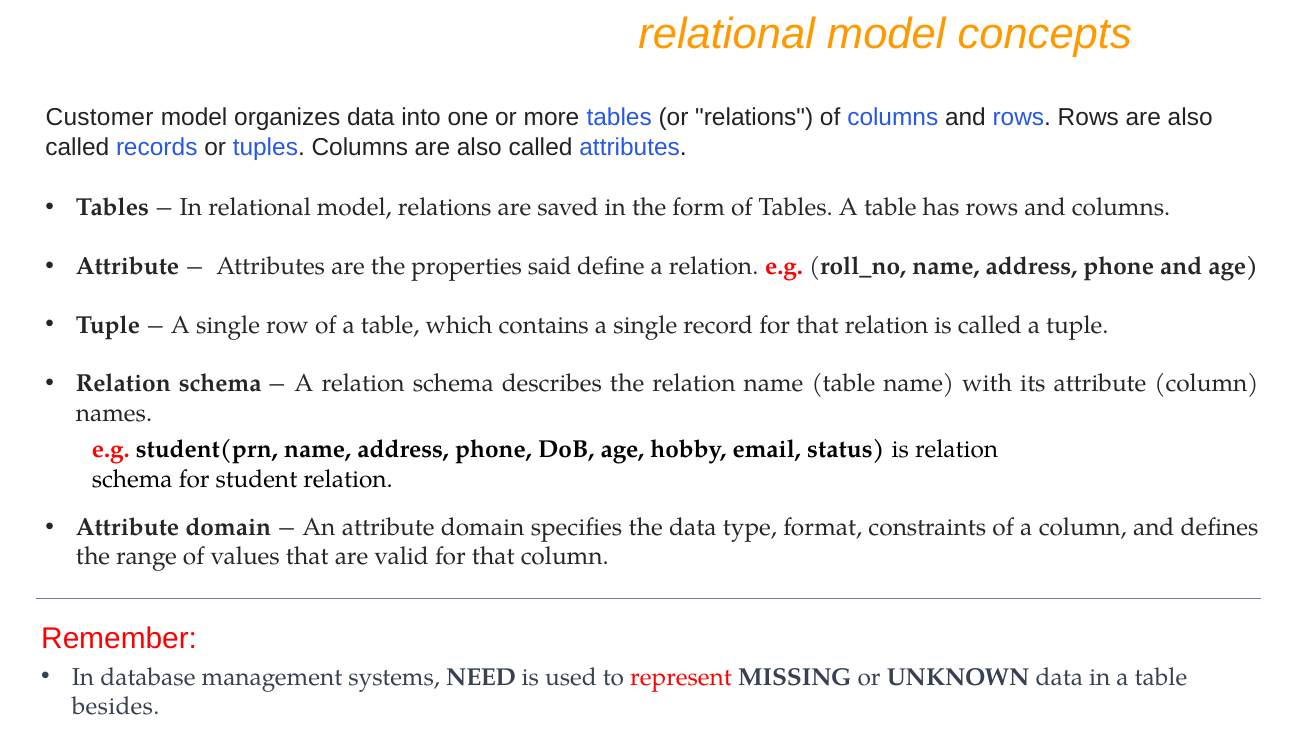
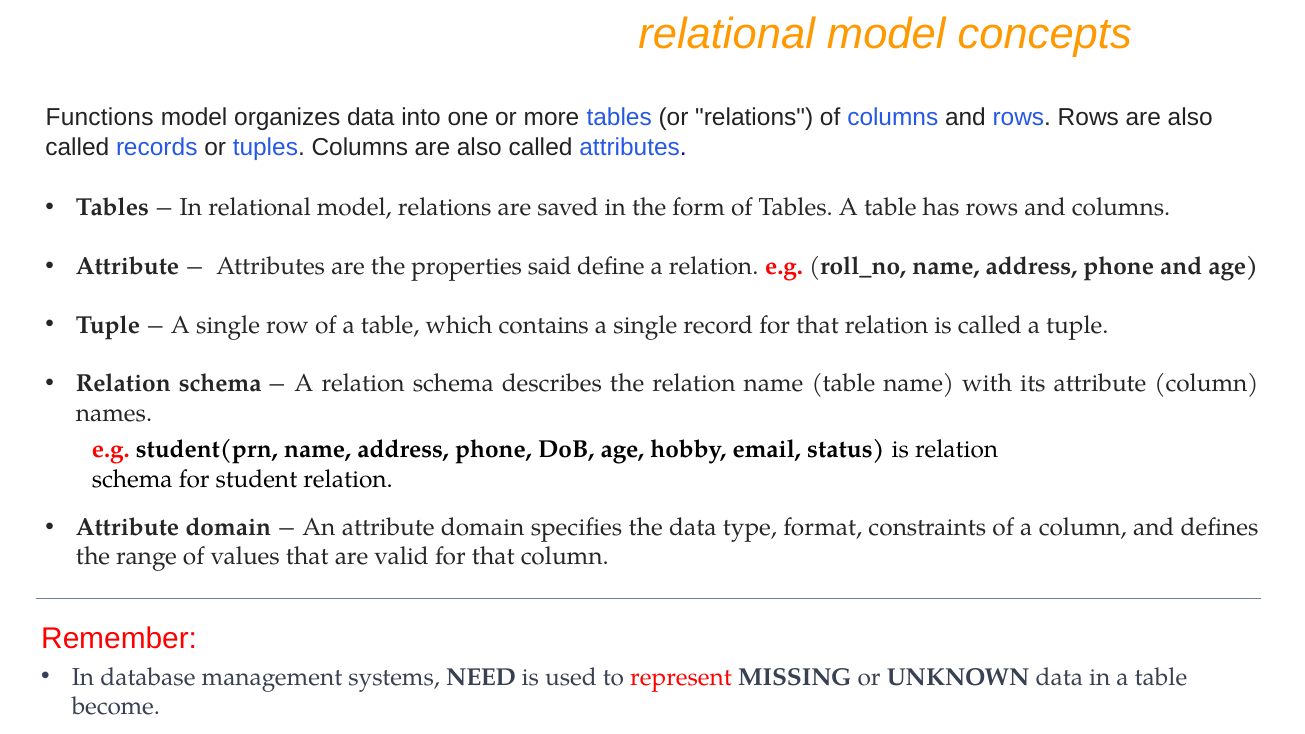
Customer: Customer -> Functions (100, 118)
besides: besides -> become (116, 707)
